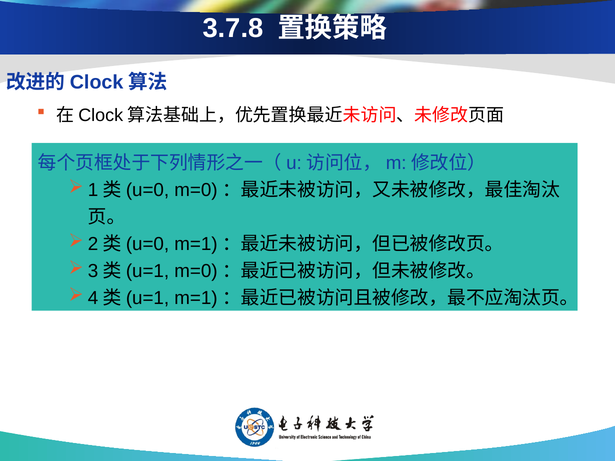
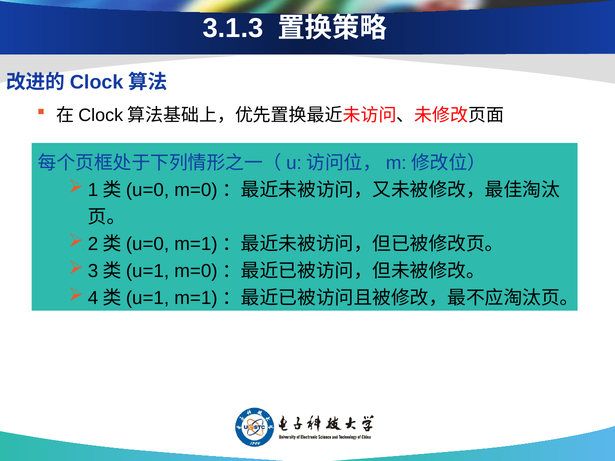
3.7.8: 3.7.8 -> 3.1.3 (233, 28)
